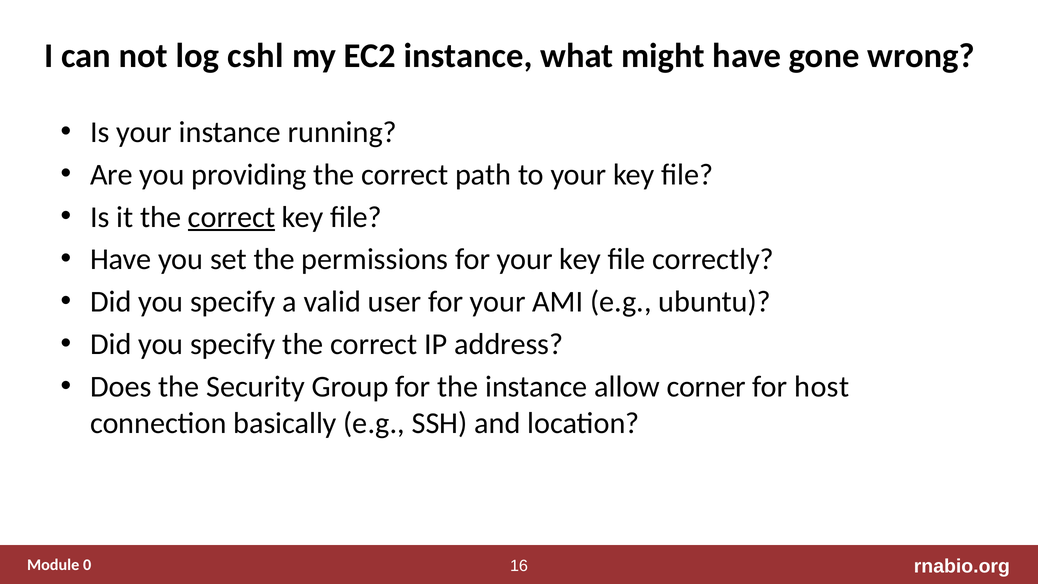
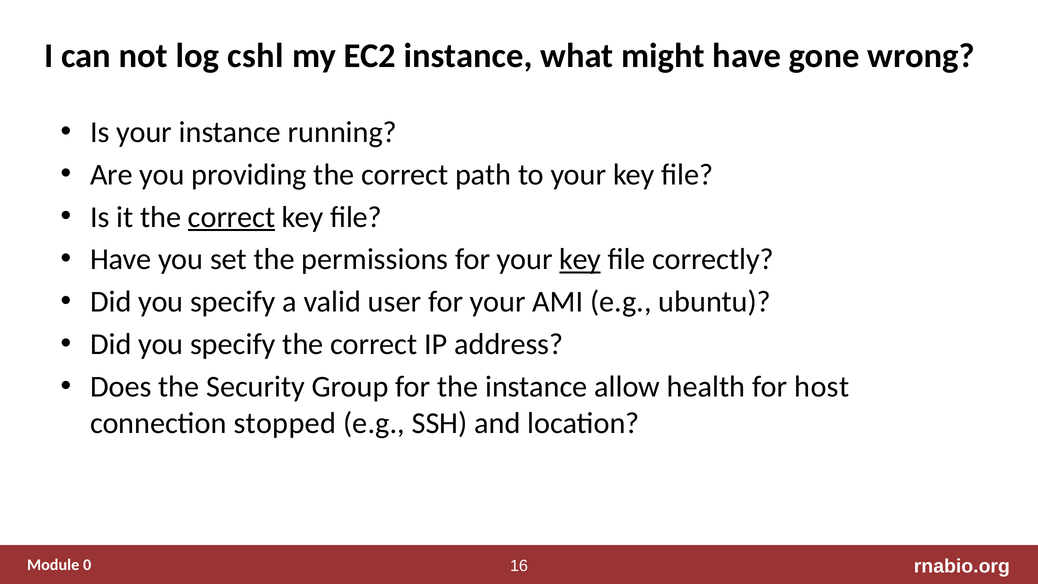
key underline: none -> present (580, 259)
corner: corner -> health (706, 387)
basically: basically -> stopped (285, 423)
